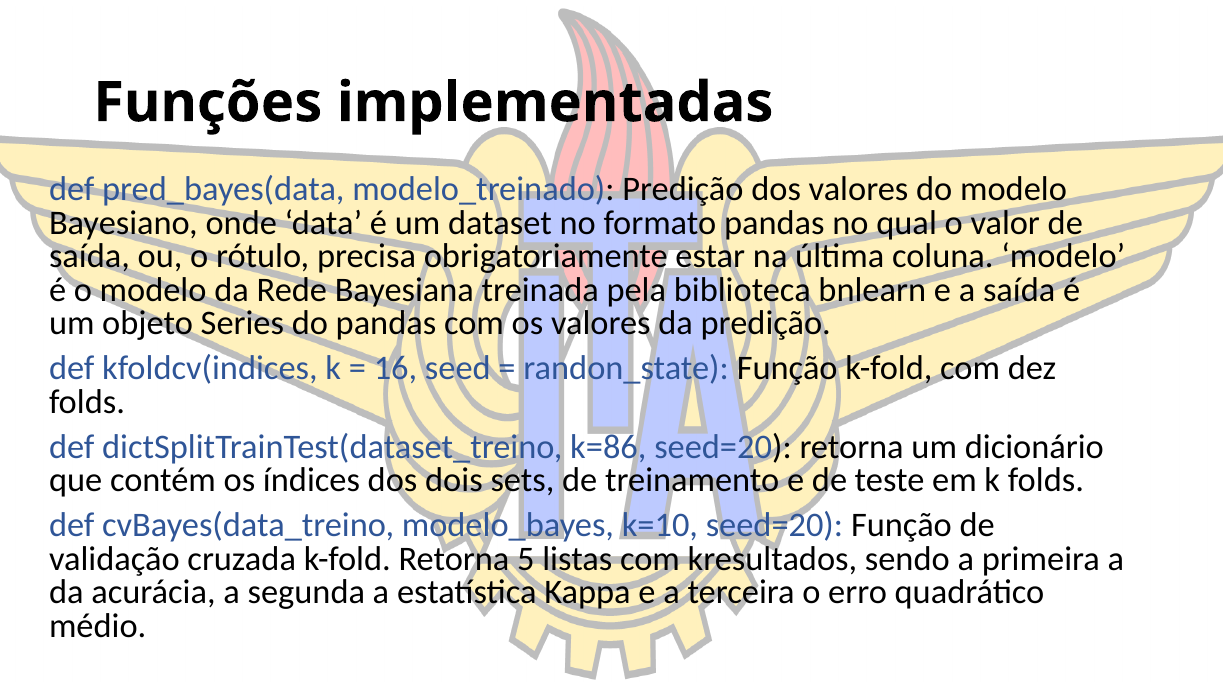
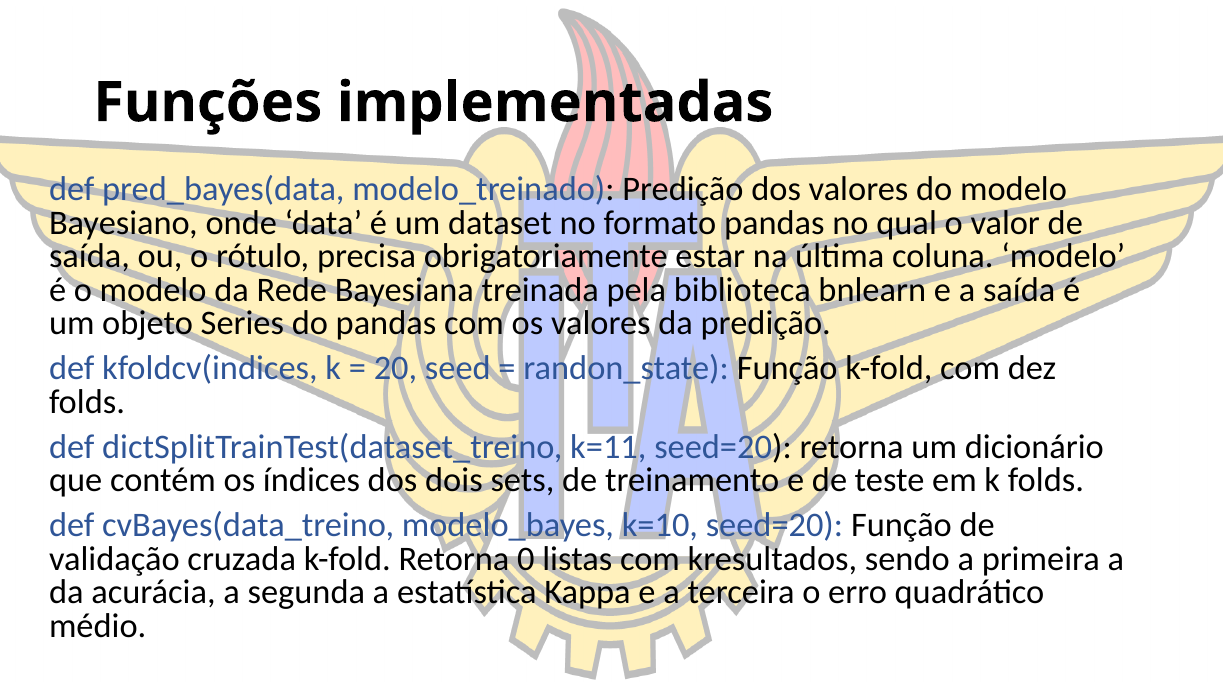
16: 16 -> 20 (395, 368)
k=86: k=86 -> k=11 (608, 447)
5: 5 -> 0 (526, 559)
